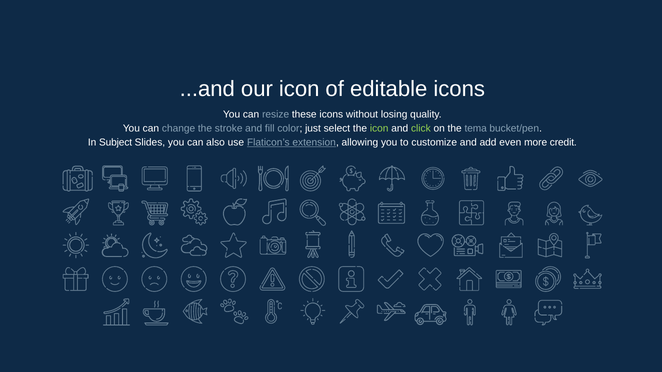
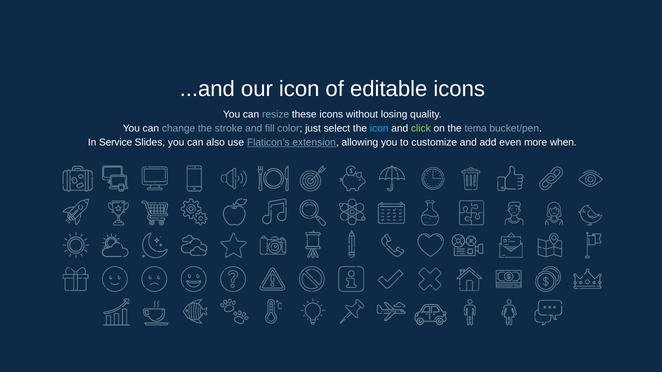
icon colour: light green -> light blue (379, 129)
Subject: Subject -> Service (116, 143)
credit: credit -> when (563, 143)
